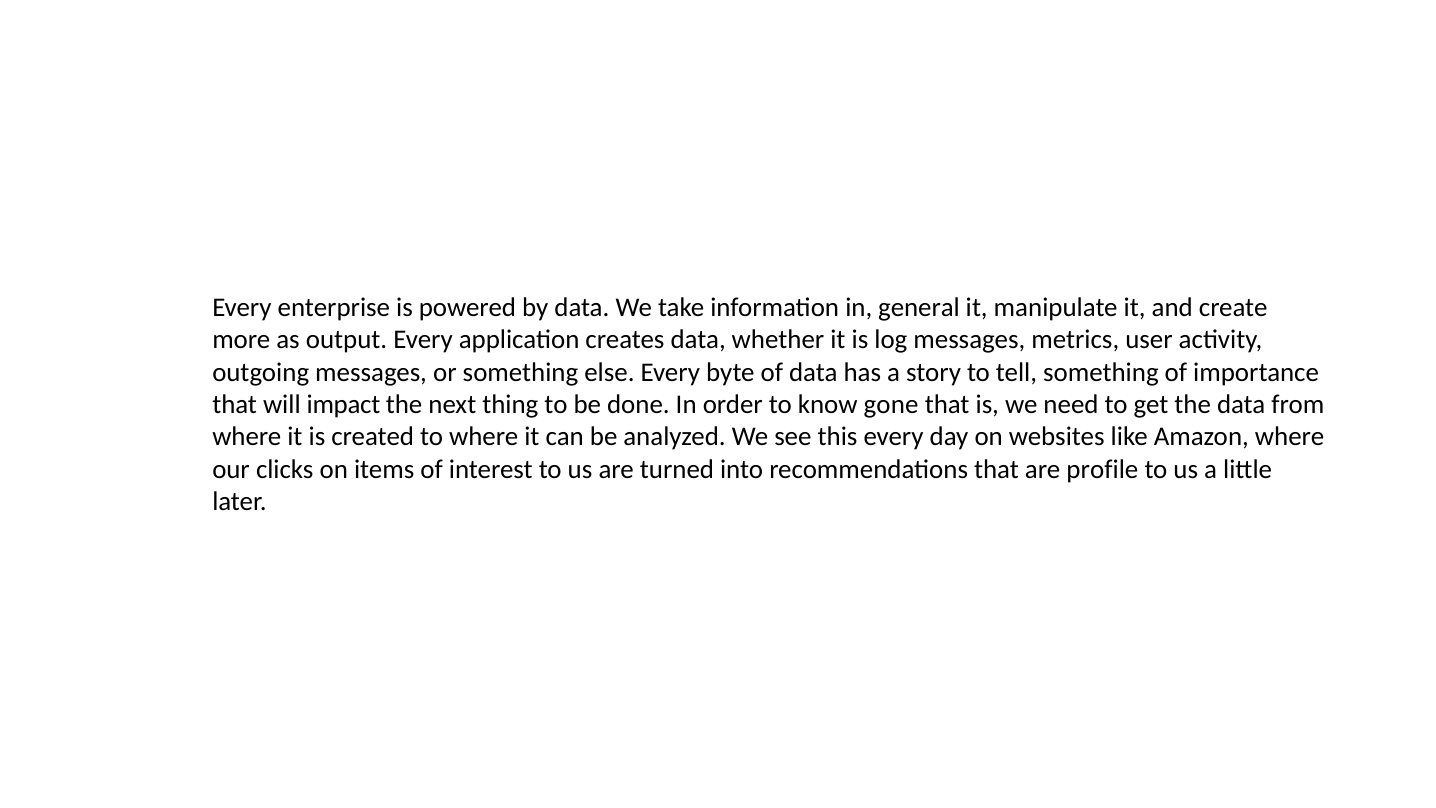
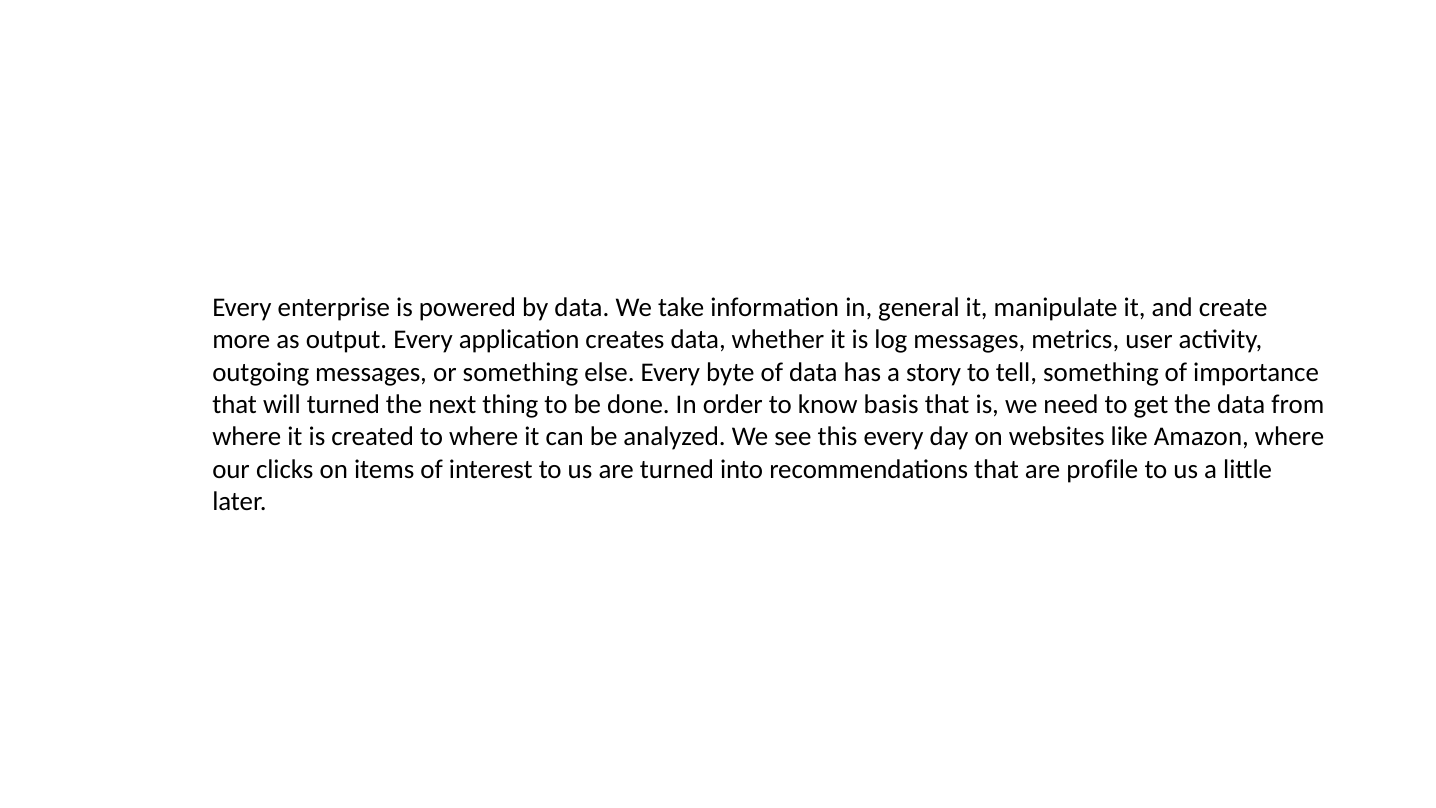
will impact: impact -> turned (343, 404)
gone: gone -> basis (891, 404)
